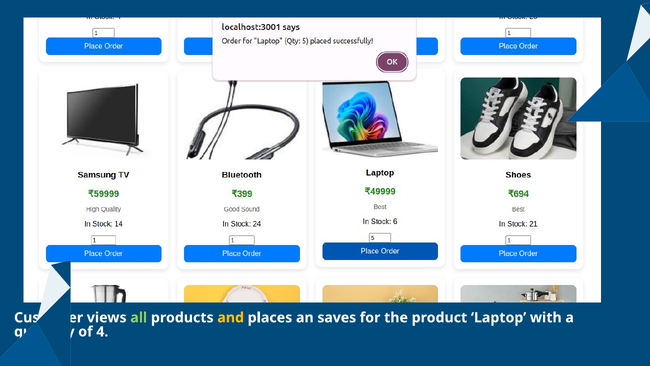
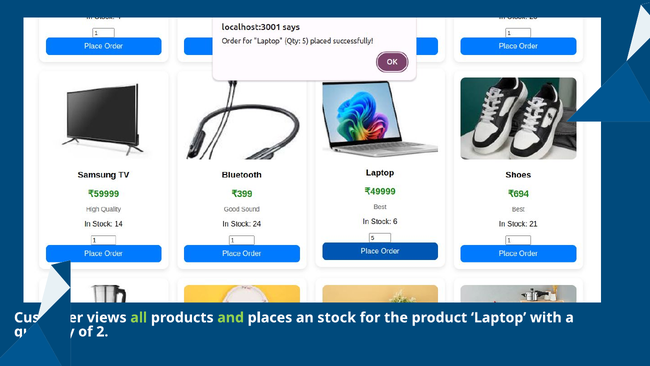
and colour: yellow -> light green (231, 317)
saves: saves -> stock (337, 317)
4: 4 -> 2 (102, 331)
